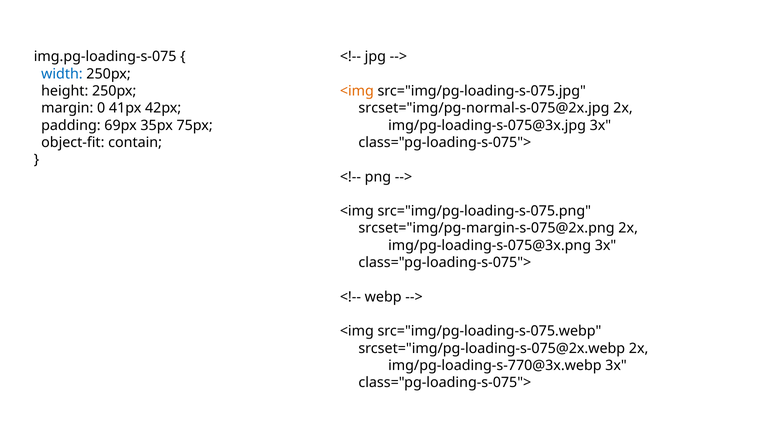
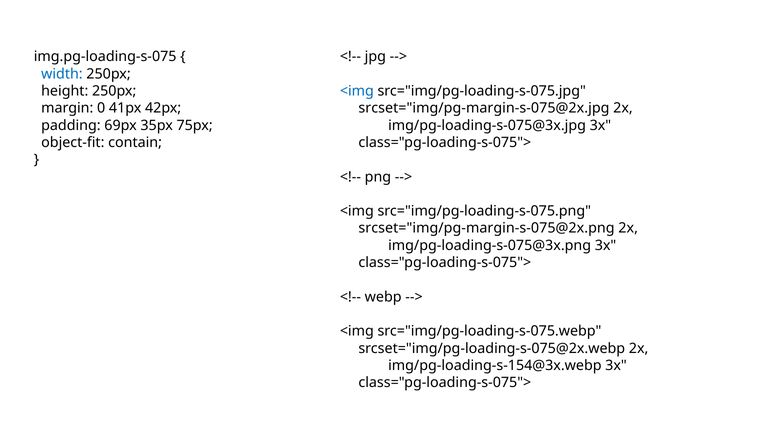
<img colour: orange -> blue (357, 91)
srcset="img/pg-normal-s-075@2x.jpg: srcset="img/pg-normal-s-075@2x.jpg -> srcset="img/pg-margin-s-075@2x.jpg (484, 108)
img/pg-loading-s-770@3x.webp: img/pg-loading-s-770@3x.webp -> img/pg-loading-s-154@3x.webp (495, 365)
